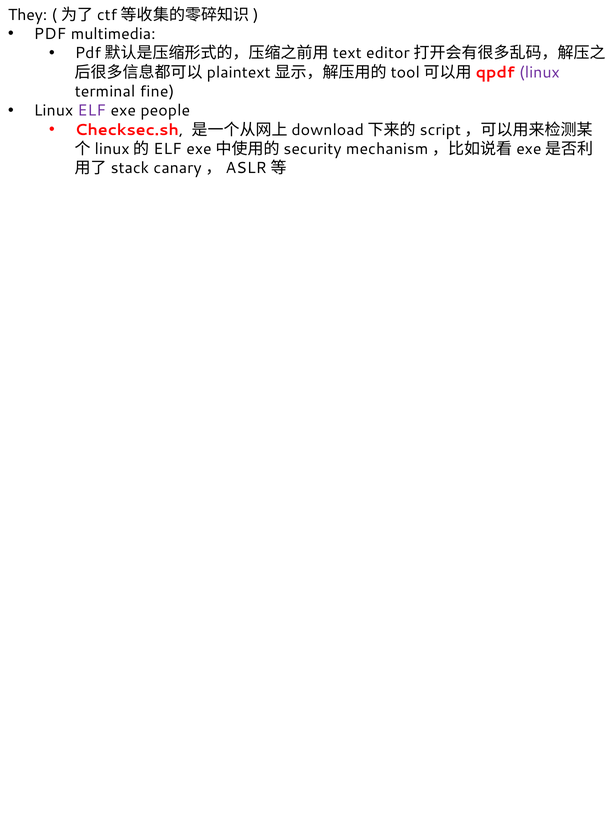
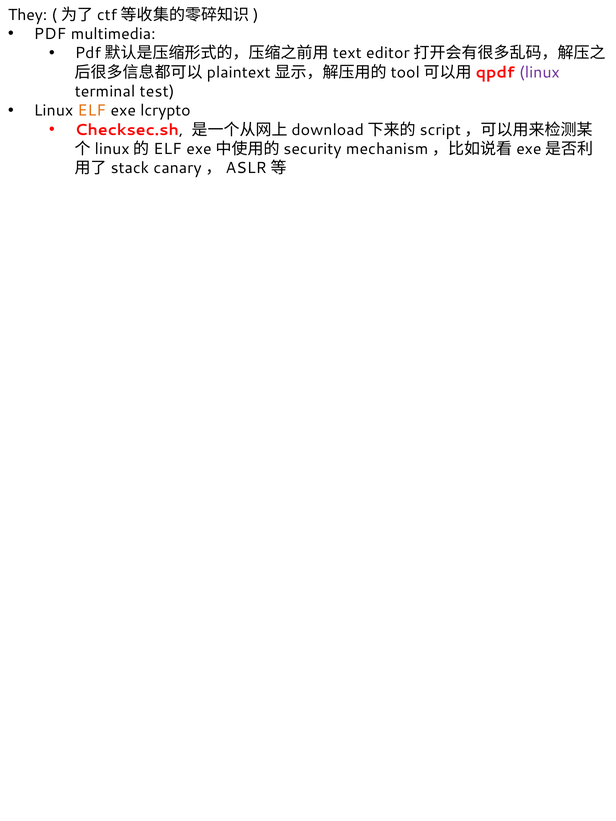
fine: fine -> test (157, 91)
ELF colour: purple -> orange (92, 111)
people: people -> lcrypto (165, 111)
